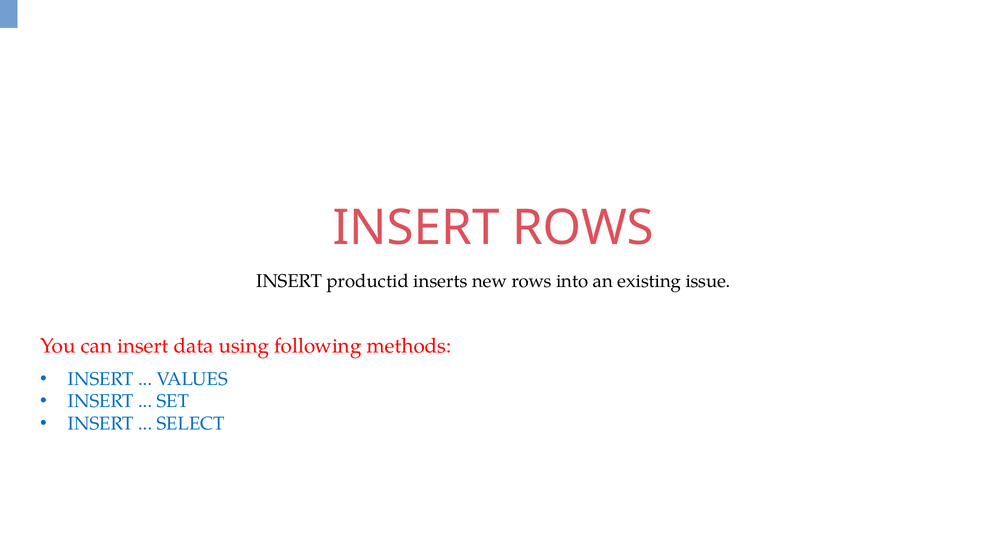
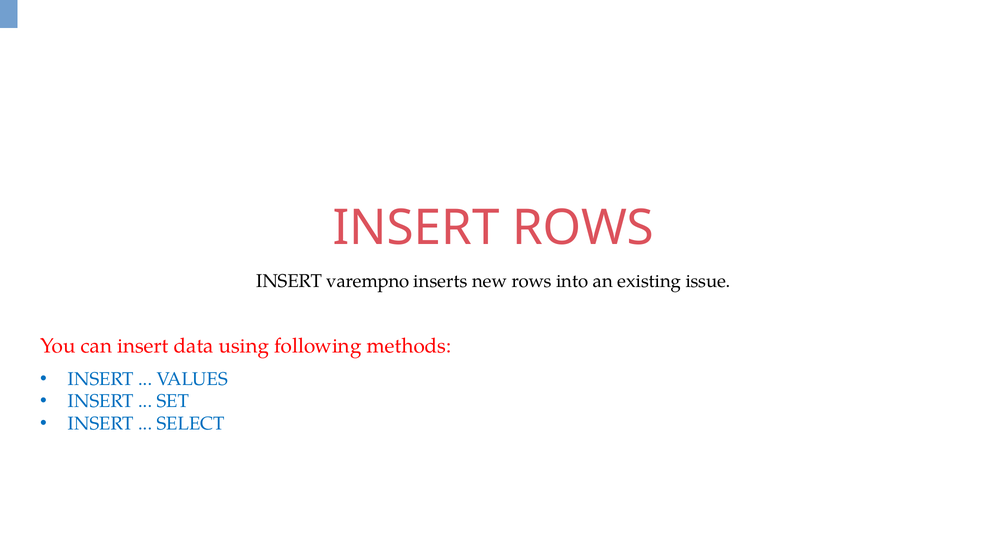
productid: productid -> varempno (368, 281)
